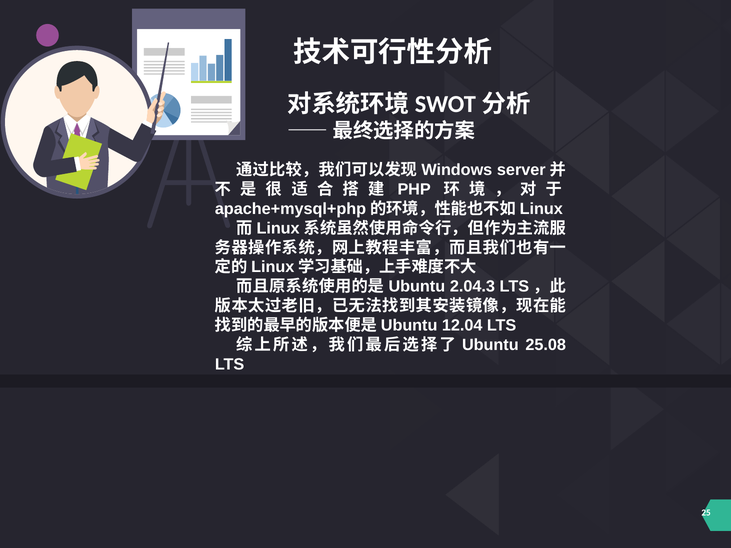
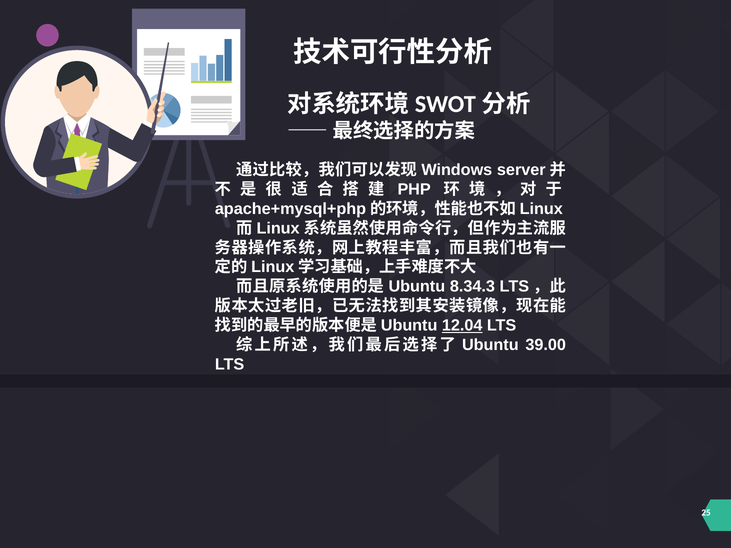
2.04.3: 2.04.3 -> 8.34.3 (472, 287)
12.04 underline: none -> present (462, 326)
25.08: 25.08 -> 39.00 (546, 345)
